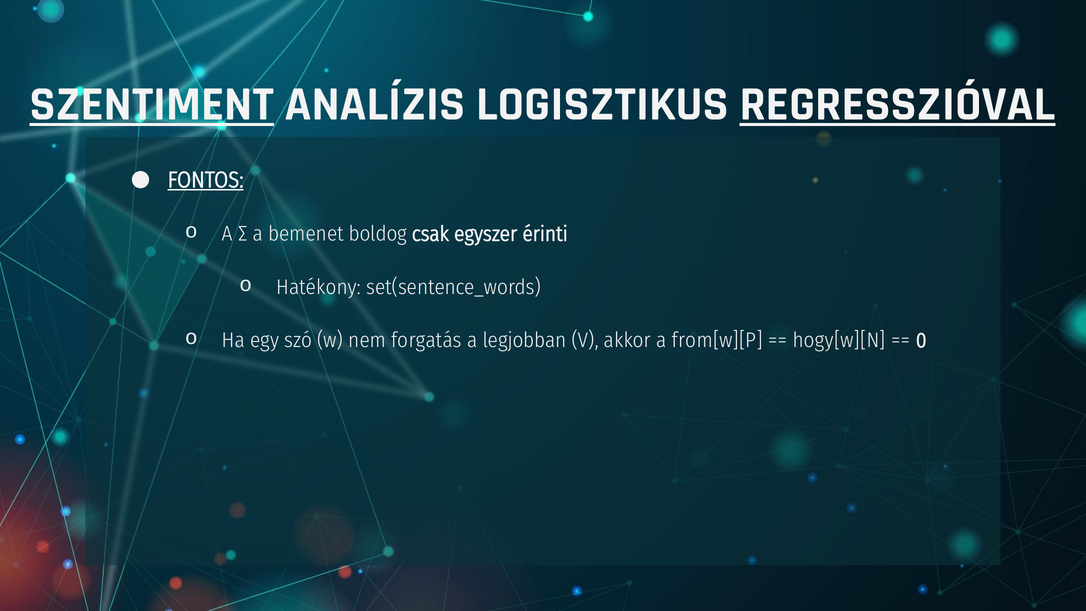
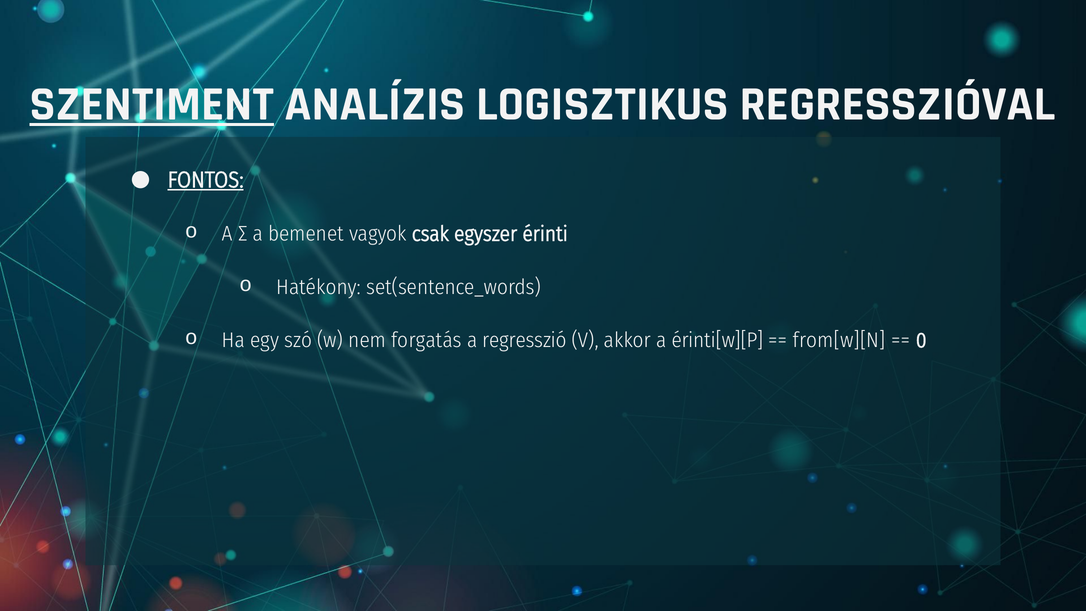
REGRESSZIÓVAL underline: present -> none (897, 104)
boldog: boldog -> vagyok (378, 234)
legjobban: legjobban -> regresszió (525, 340)
from[w][P: from[w][P -> érinti[w][P (717, 340)
hogy[w][N: hogy[w][N -> from[w][N (839, 340)
